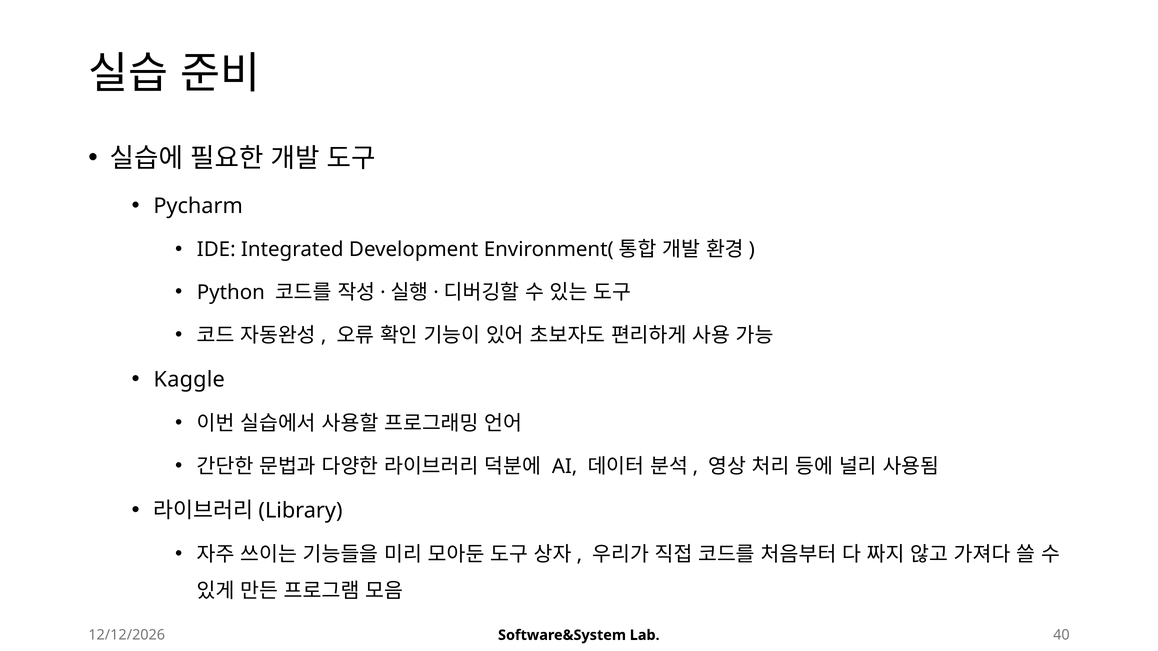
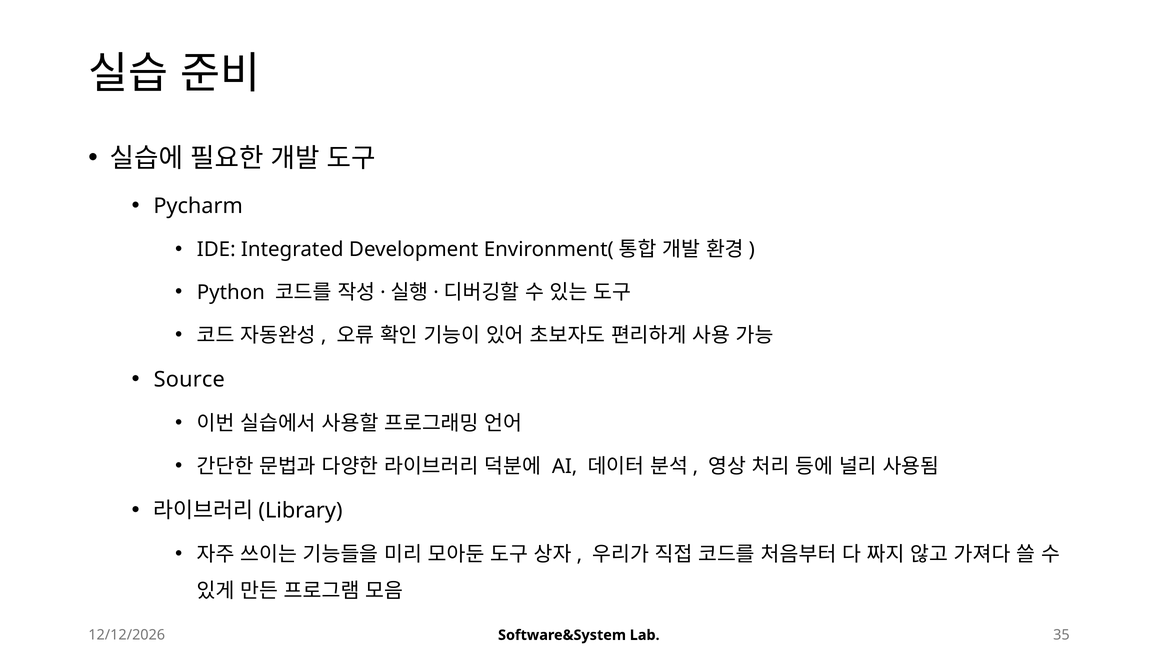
Kaggle: Kaggle -> Source (189, 380)
40: 40 -> 35 (1061, 635)
